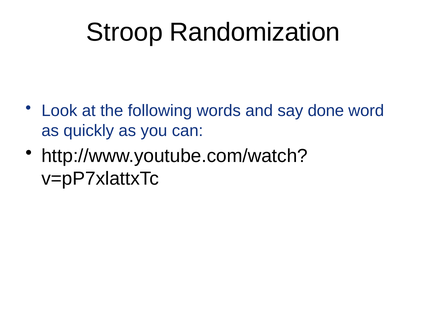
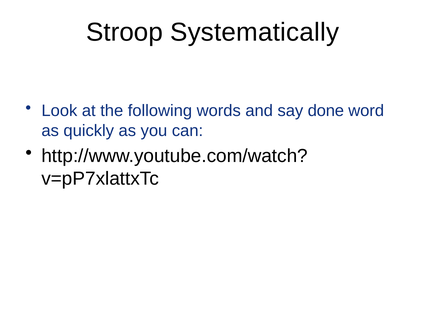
Randomization: Randomization -> Systematically (255, 32)
